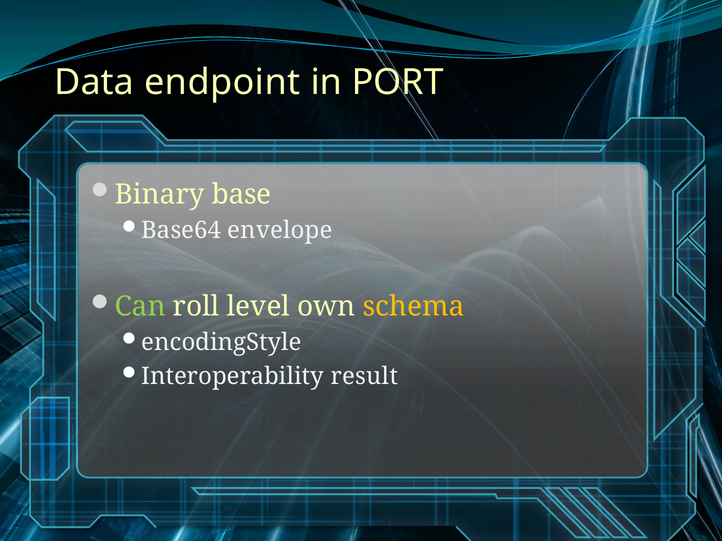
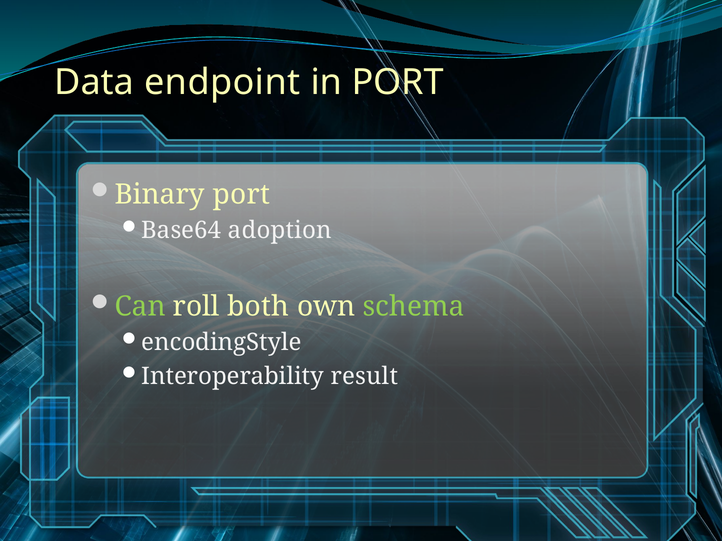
Binary base: base -> port (241, 195)
envelope: envelope -> adoption (280, 230)
level: level -> both (258, 307)
schema colour: yellow -> light green (414, 307)
